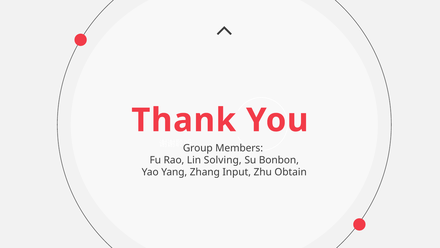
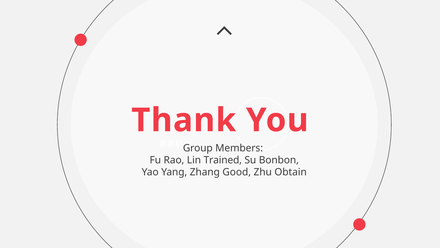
Solving: Solving -> Trained (223, 160)
Input: Input -> Good (237, 172)
